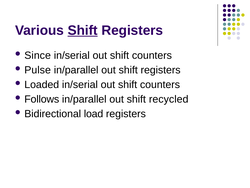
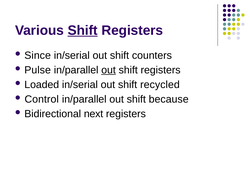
out underline: none -> present (109, 70)
counters: counters -> recycled (160, 84)
Follows: Follows -> Control (42, 99)
recycled: recycled -> because (169, 99)
load: load -> next (94, 114)
